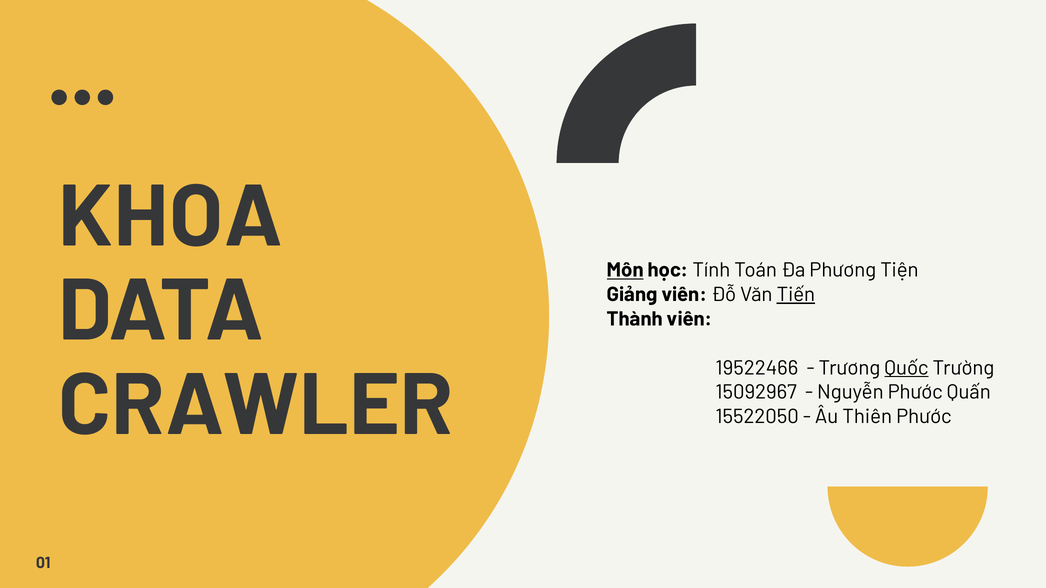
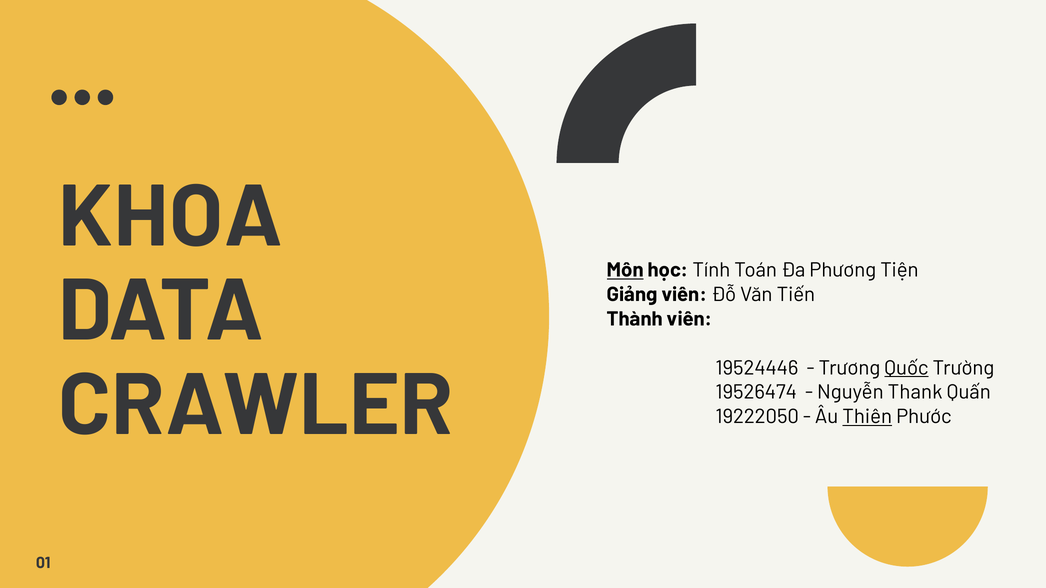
Tiến underline: present -> none (796, 295)
19522466: 19522466 -> 19524446 (757, 368)
15092967: 15092967 -> 19526474 (756, 392)
Nguyễn Phước: Phước -> Thank (915, 392)
15522050: 15522050 -> 19222050 (757, 417)
Thiên underline: none -> present (867, 417)
